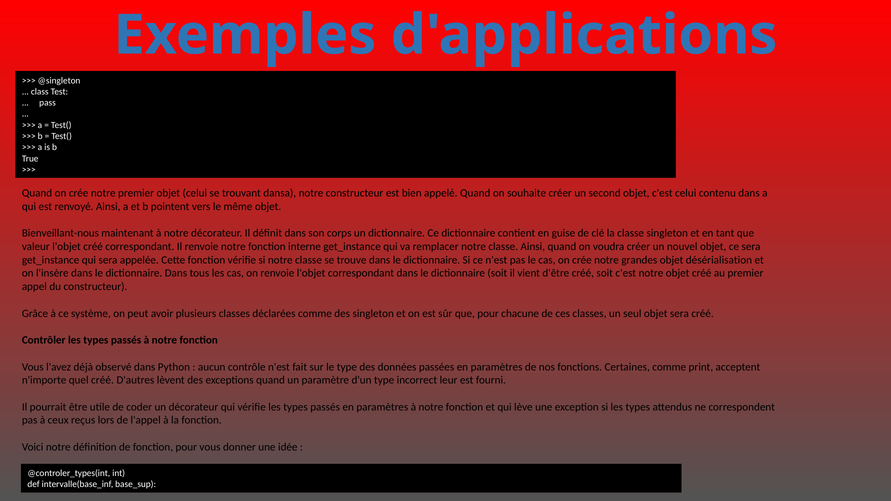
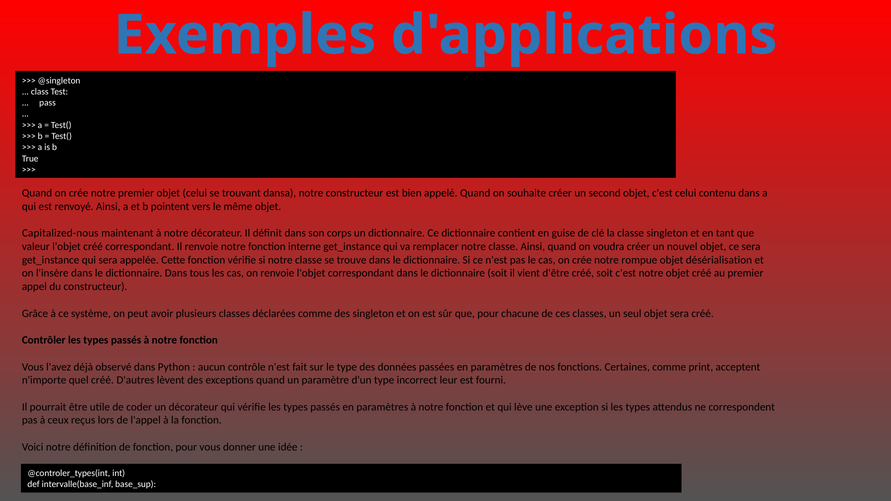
Bienveillant-nous: Bienveillant-nous -> Capitalized-nous (60, 233)
grandes: grandes -> rompue (639, 260)
